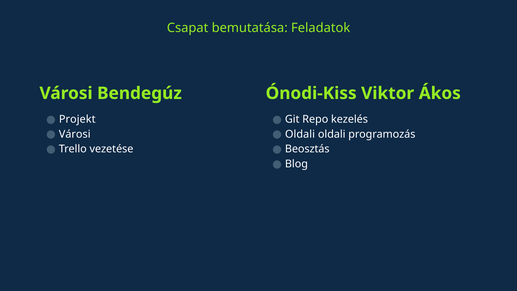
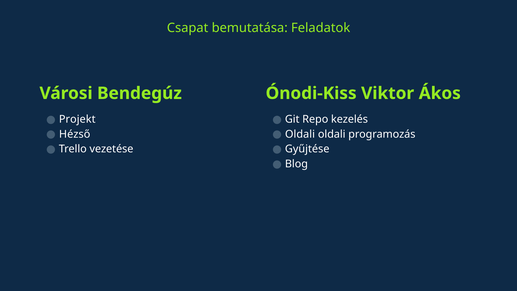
Városi: Városi -> Hézső (75, 134)
Beosztás: Beosztás -> Gyűjtése (307, 149)
